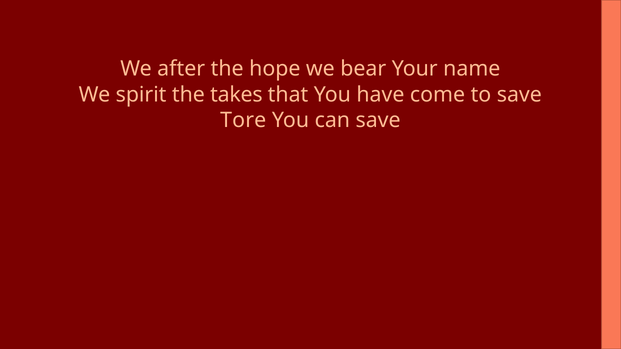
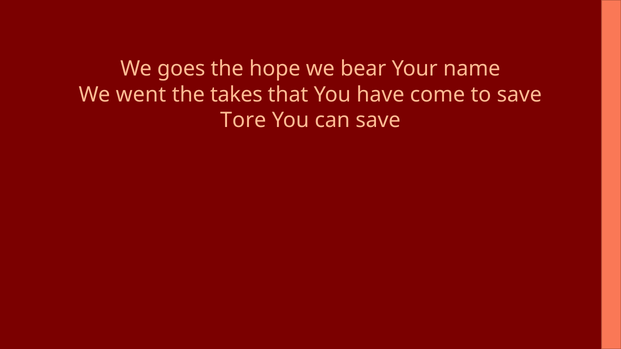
after: after -> goes (181, 69)
spirit: spirit -> went (141, 95)
